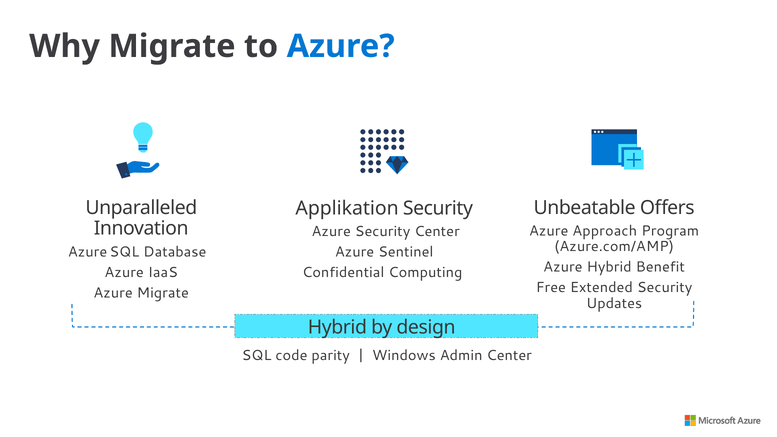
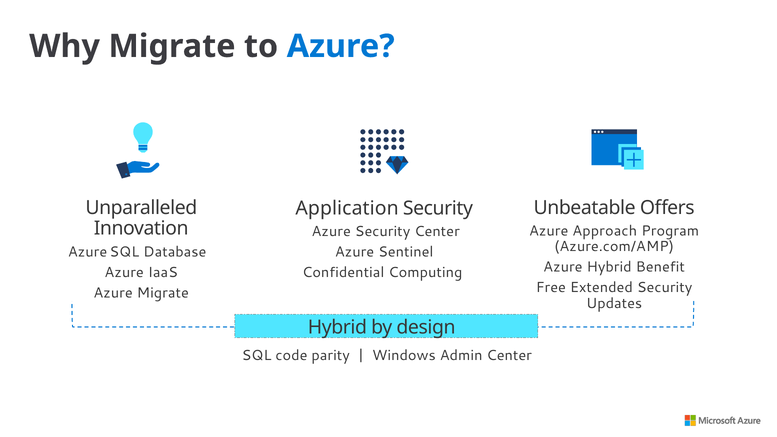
Applikation: Applikation -> Application (347, 208)
